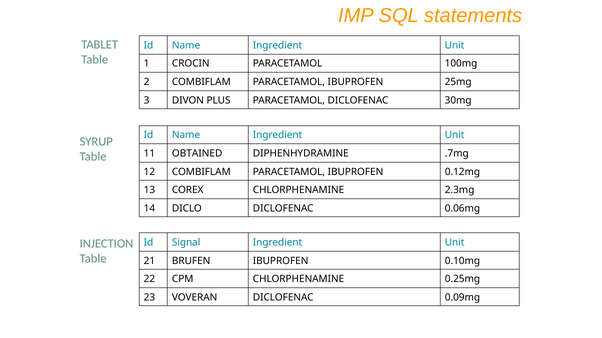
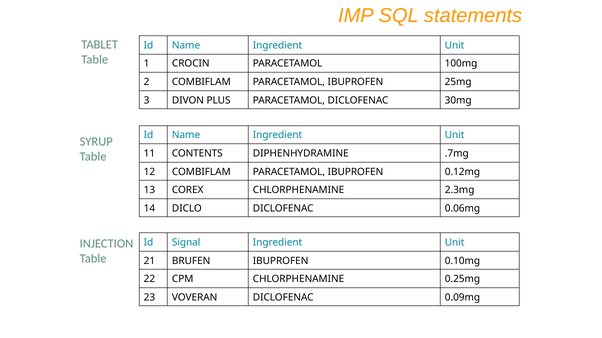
OBTAINED: OBTAINED -> CONTENTS (197, 154)
